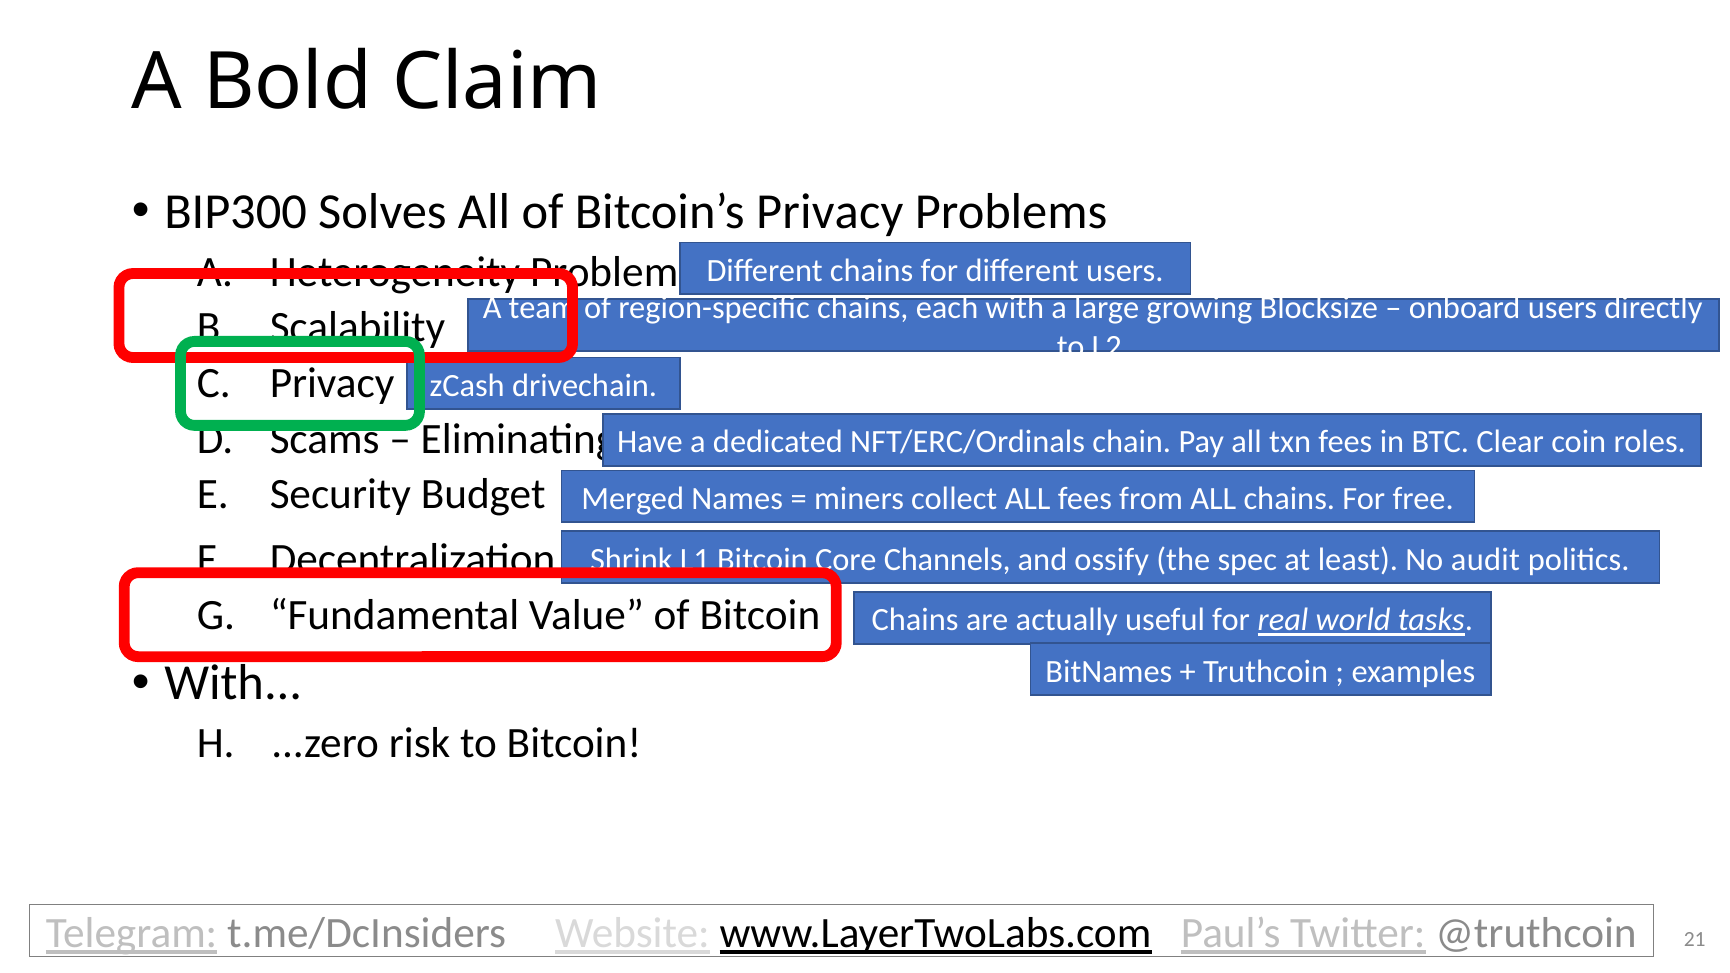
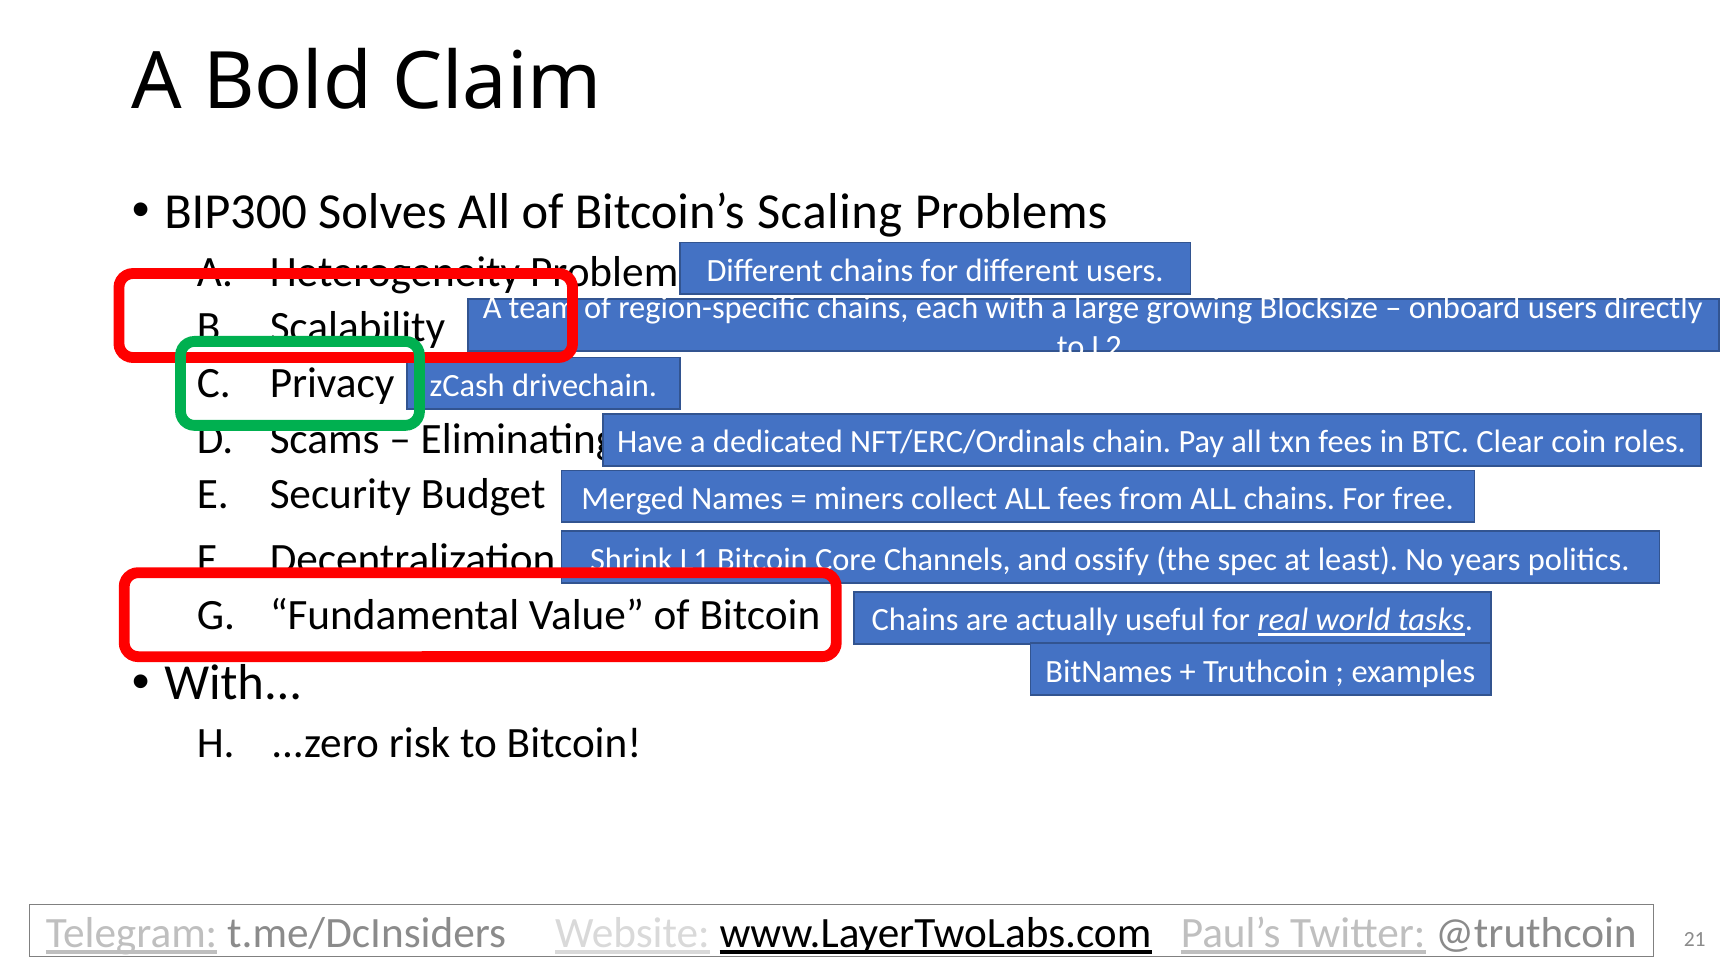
Bitcoin’s Privacy: Privacy -> Scaling (830, 212)
audit: audit -> years (1486, 559)
